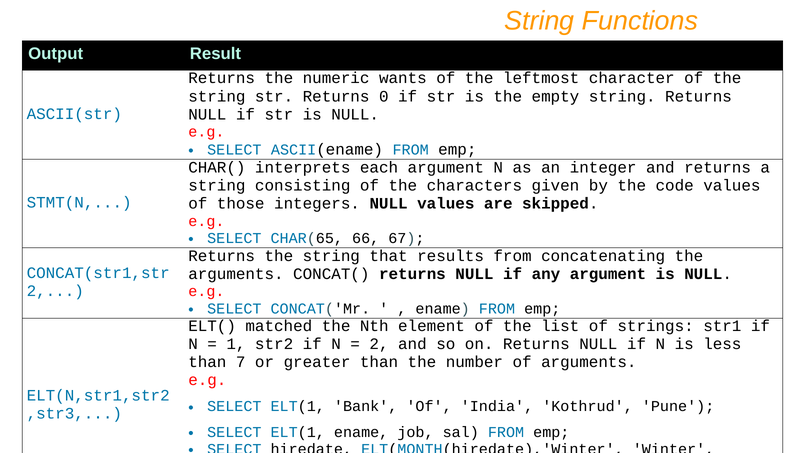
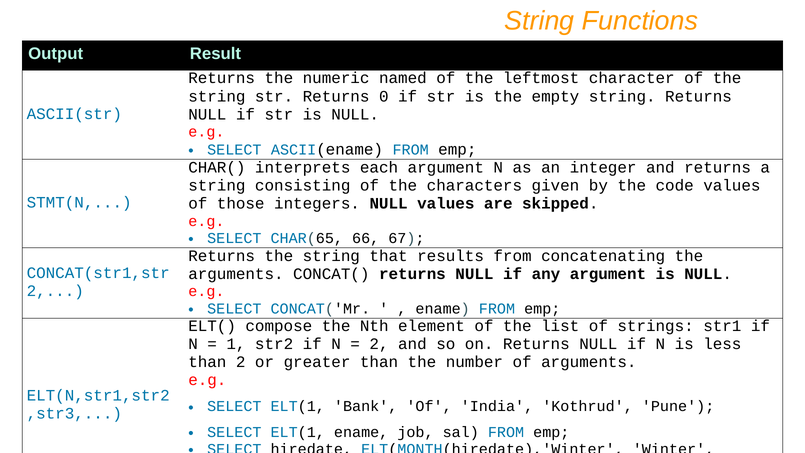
wants: wants -> named (403, 78)
matched: matched -> compose (279, 326)
than 7: 7 -> 2 (241, 362)
